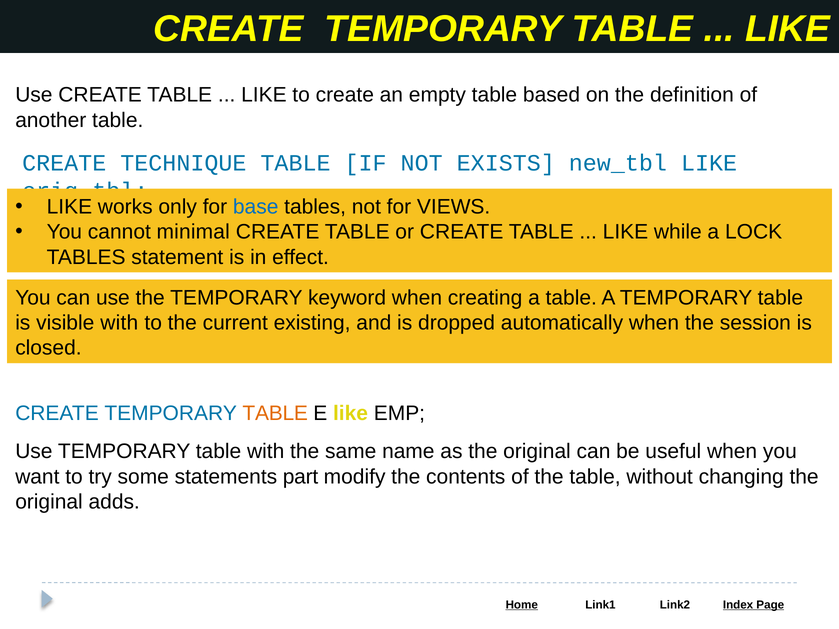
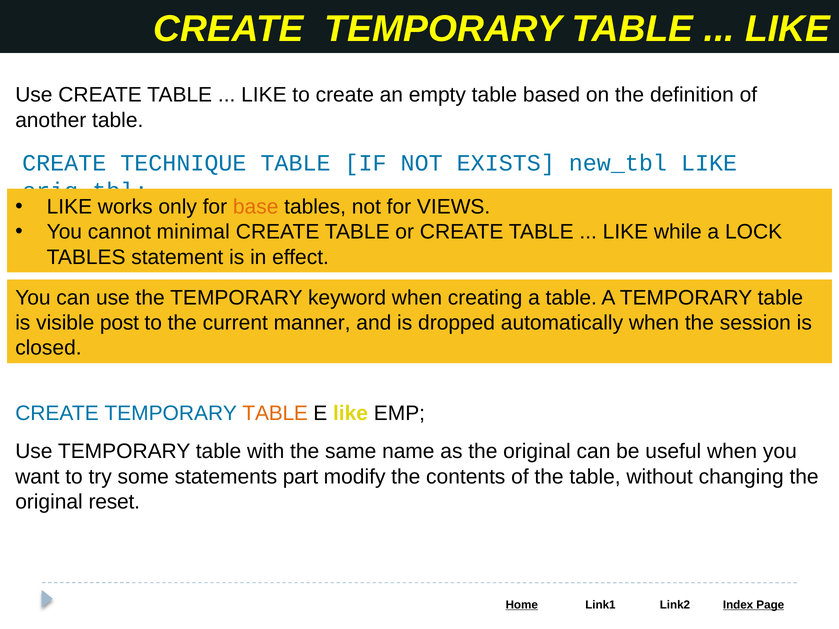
base colour: blue -> orange (256, 207)
visible with: with -> post (119, 323)
existing: existing -> manner (312, 323)
adds: adds -> reset (114, 502)
